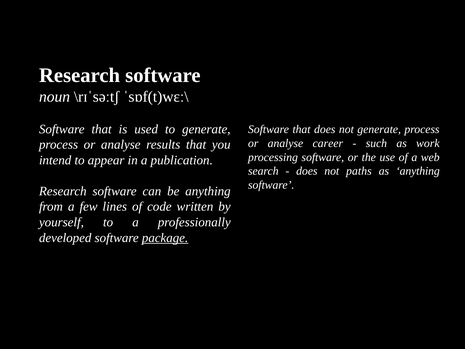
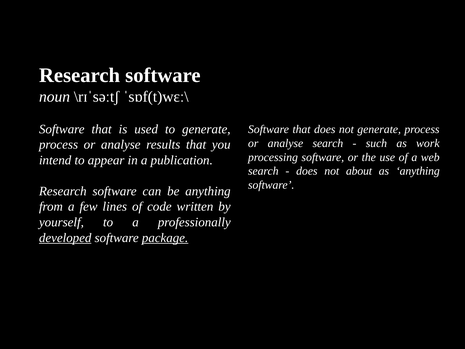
analyse career: career -> search (328, 143)
paths: paths -> about (359, 171)
developed underline: none -> present (65, 238)
